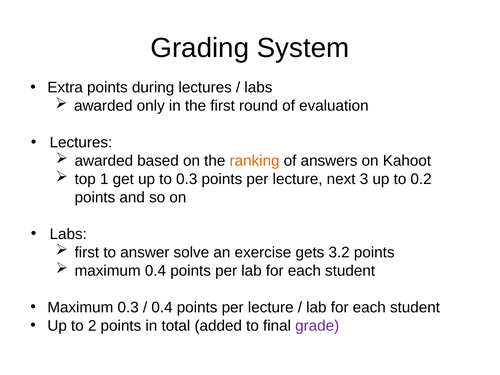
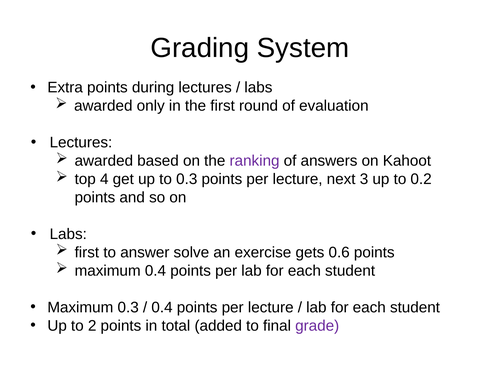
ranking colour: orange -> purple (255, 161)
1: 1 -> 4 (104, 179)
3.2: 3.2 -> 0.6 (339, 252)
